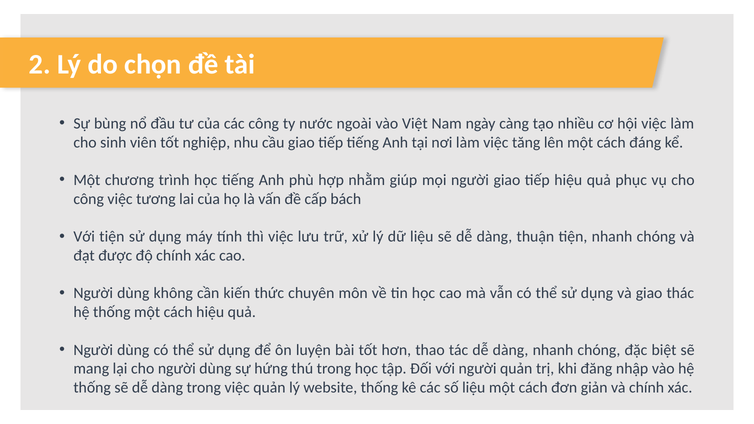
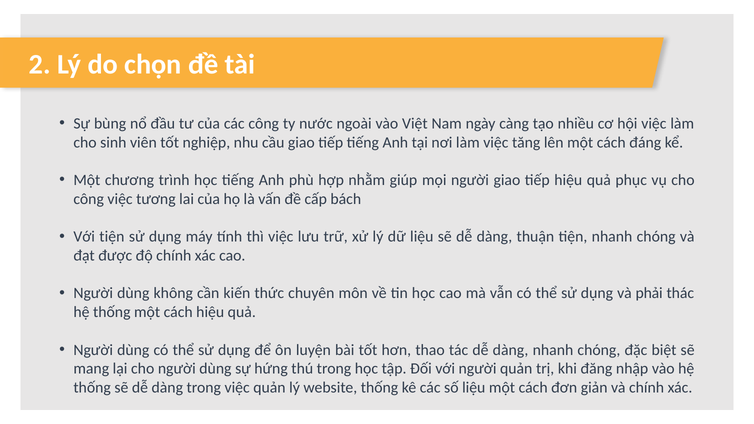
và giao: giao -> phải (649, 293)
